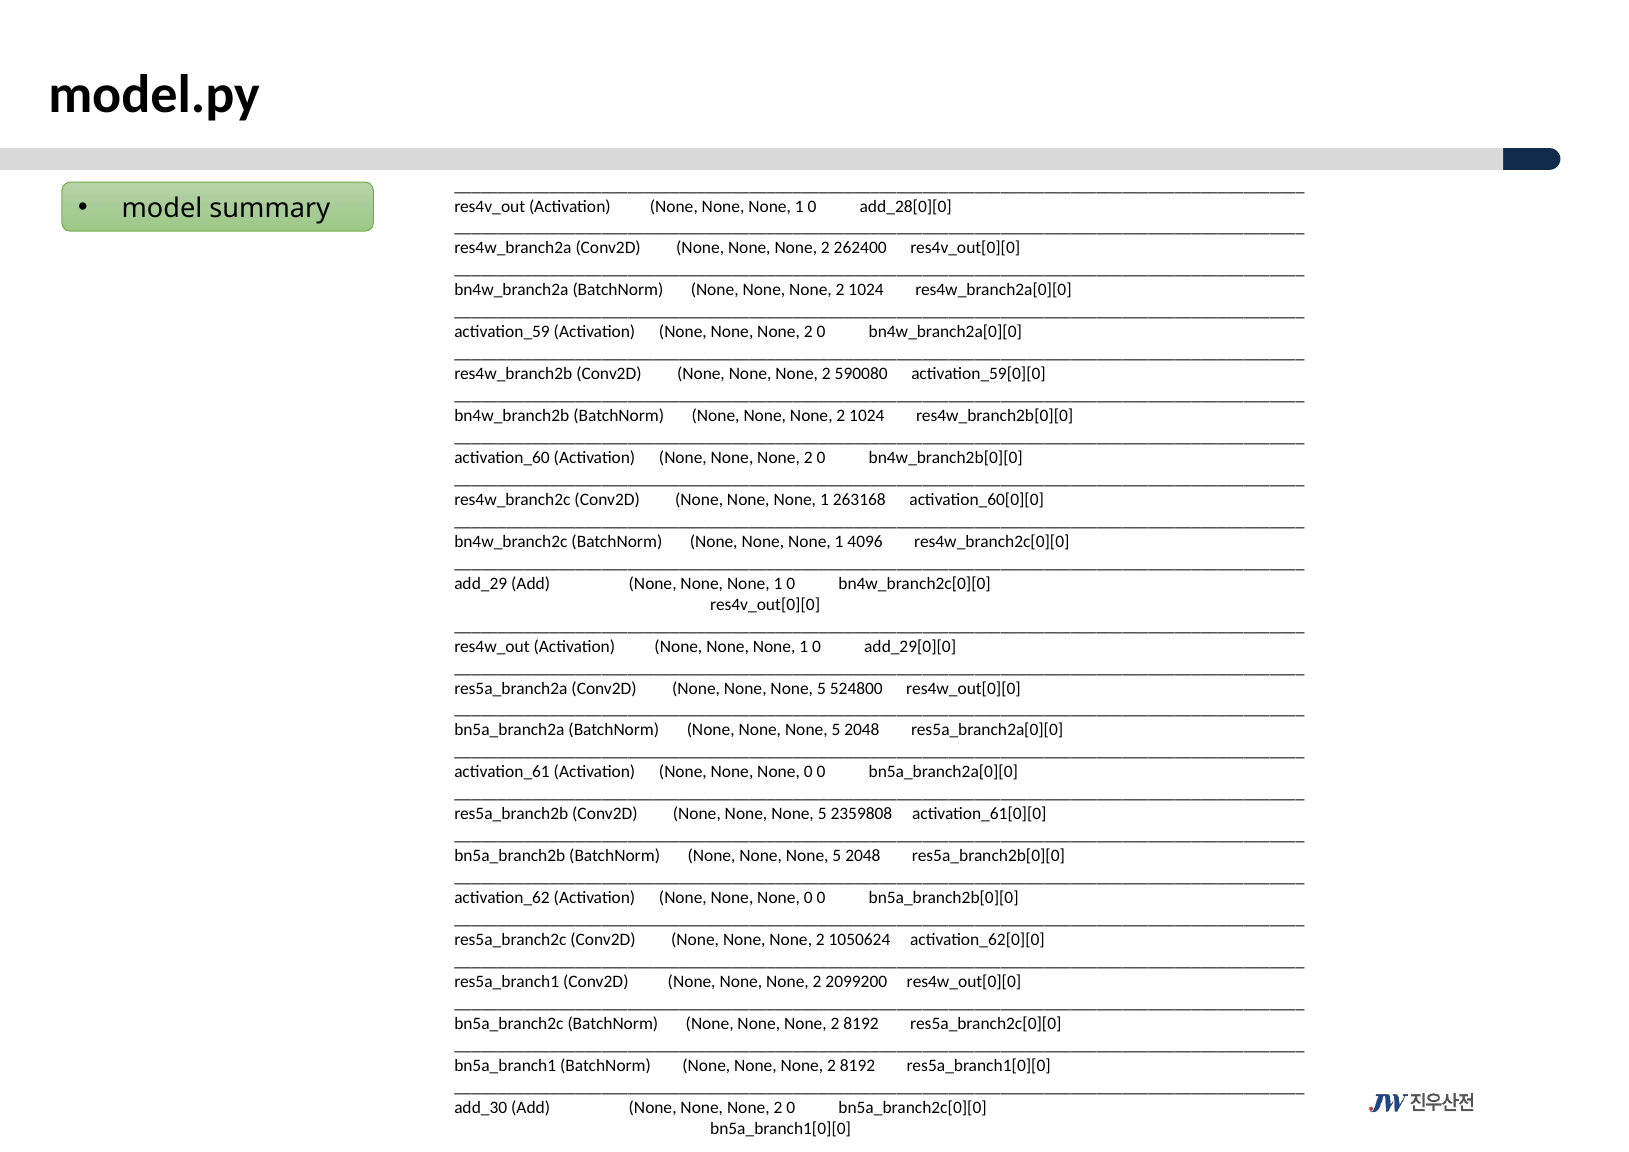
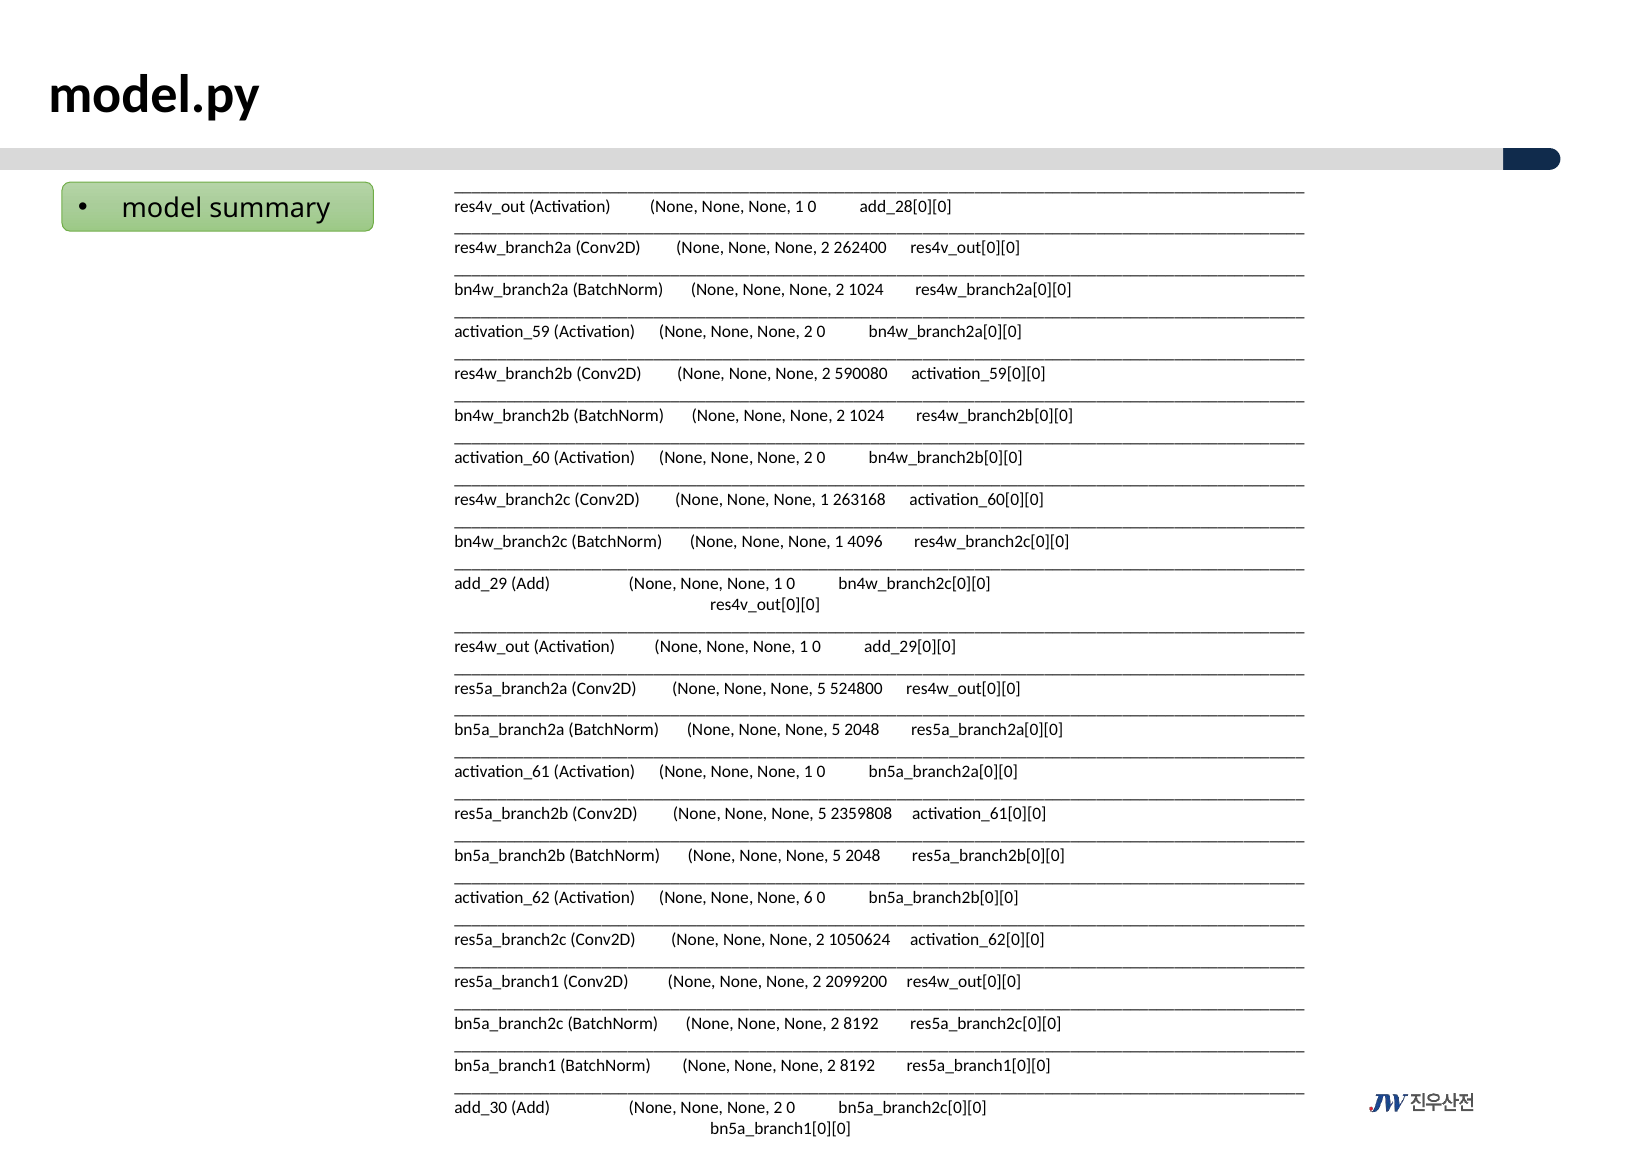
0: 0 -> 1 (808, 772)
0: 0 -> 6 (808, 898)
